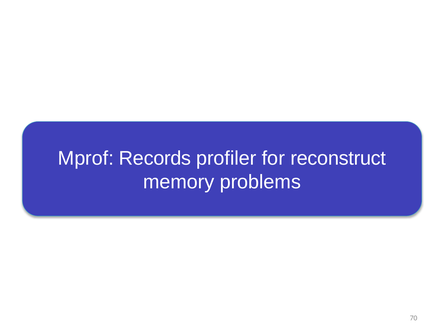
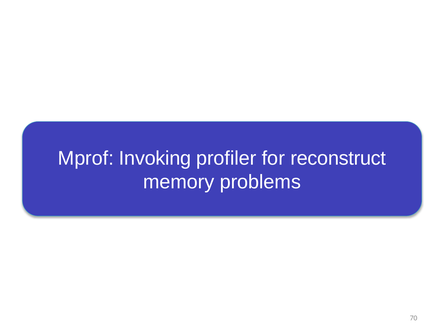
Records: Records -> Invoking (155, 158)
